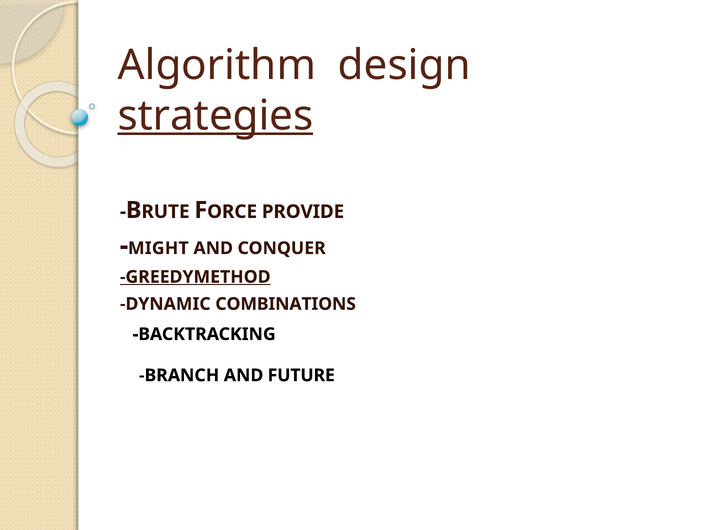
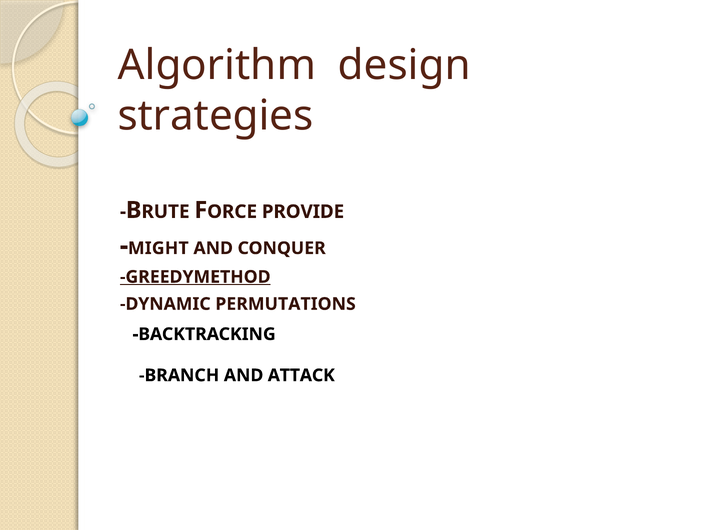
strategies underline: present -> none (216, 116)
COMBINATIONS: COMBINATIONS -> PERMUTATIONS (286, 304)
FUTURE: FUTURE -> ATTACK (301, 376)
